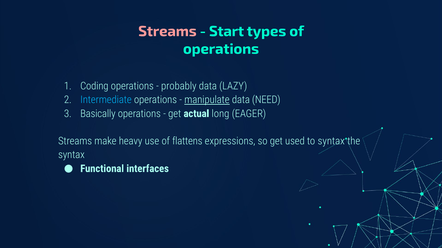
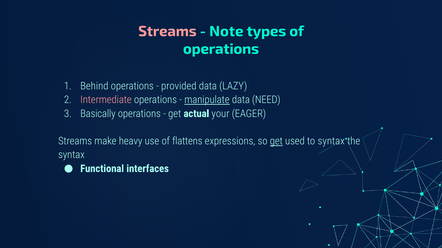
Start: Start -> Note (226, 31)
Coding: Coding -> Behind (94, 86)
probably: probably -> provided (179, 86)
Intermediate colour: light blue -> pink (106, 100)
long: long -> your (220, 114)
get underline: none -> present (276, 141)
